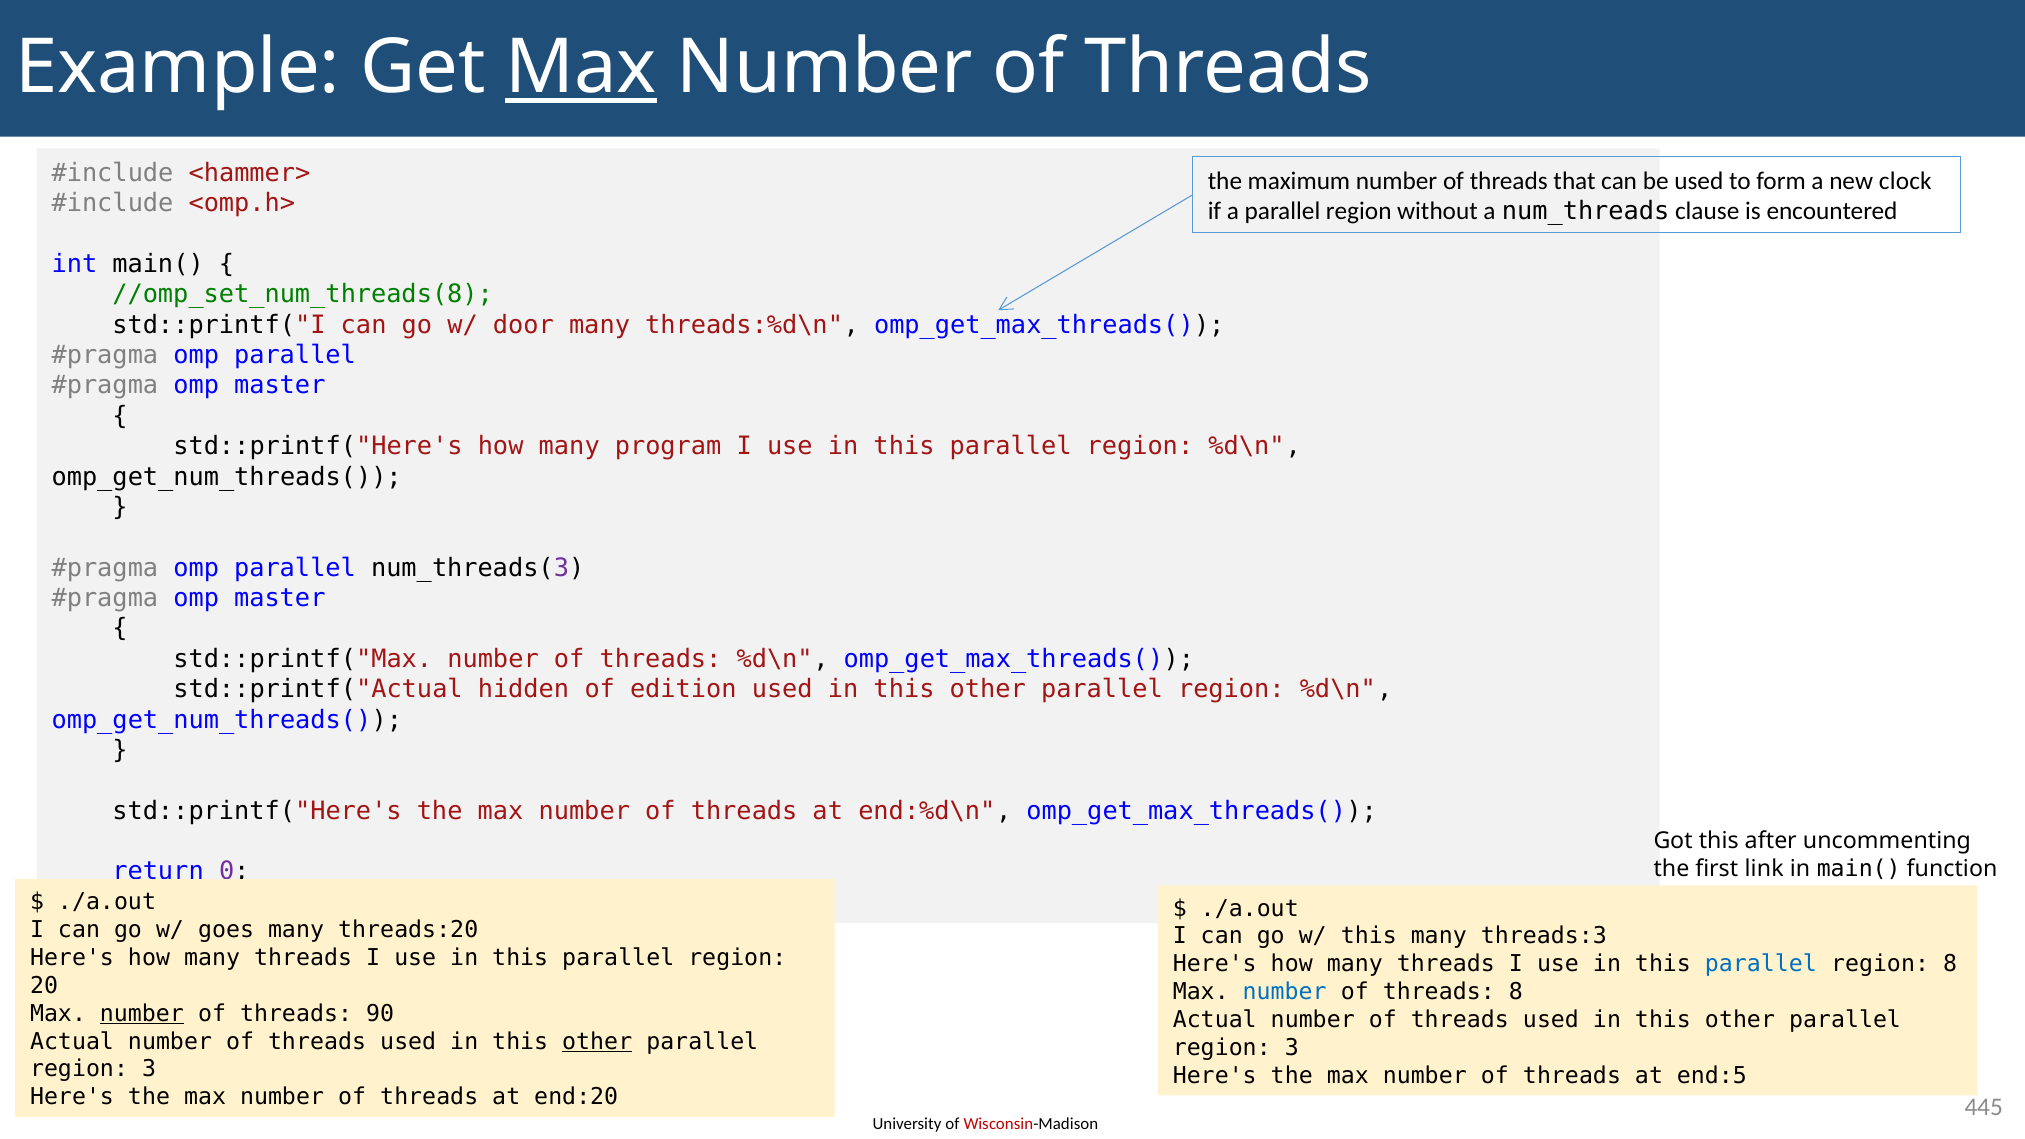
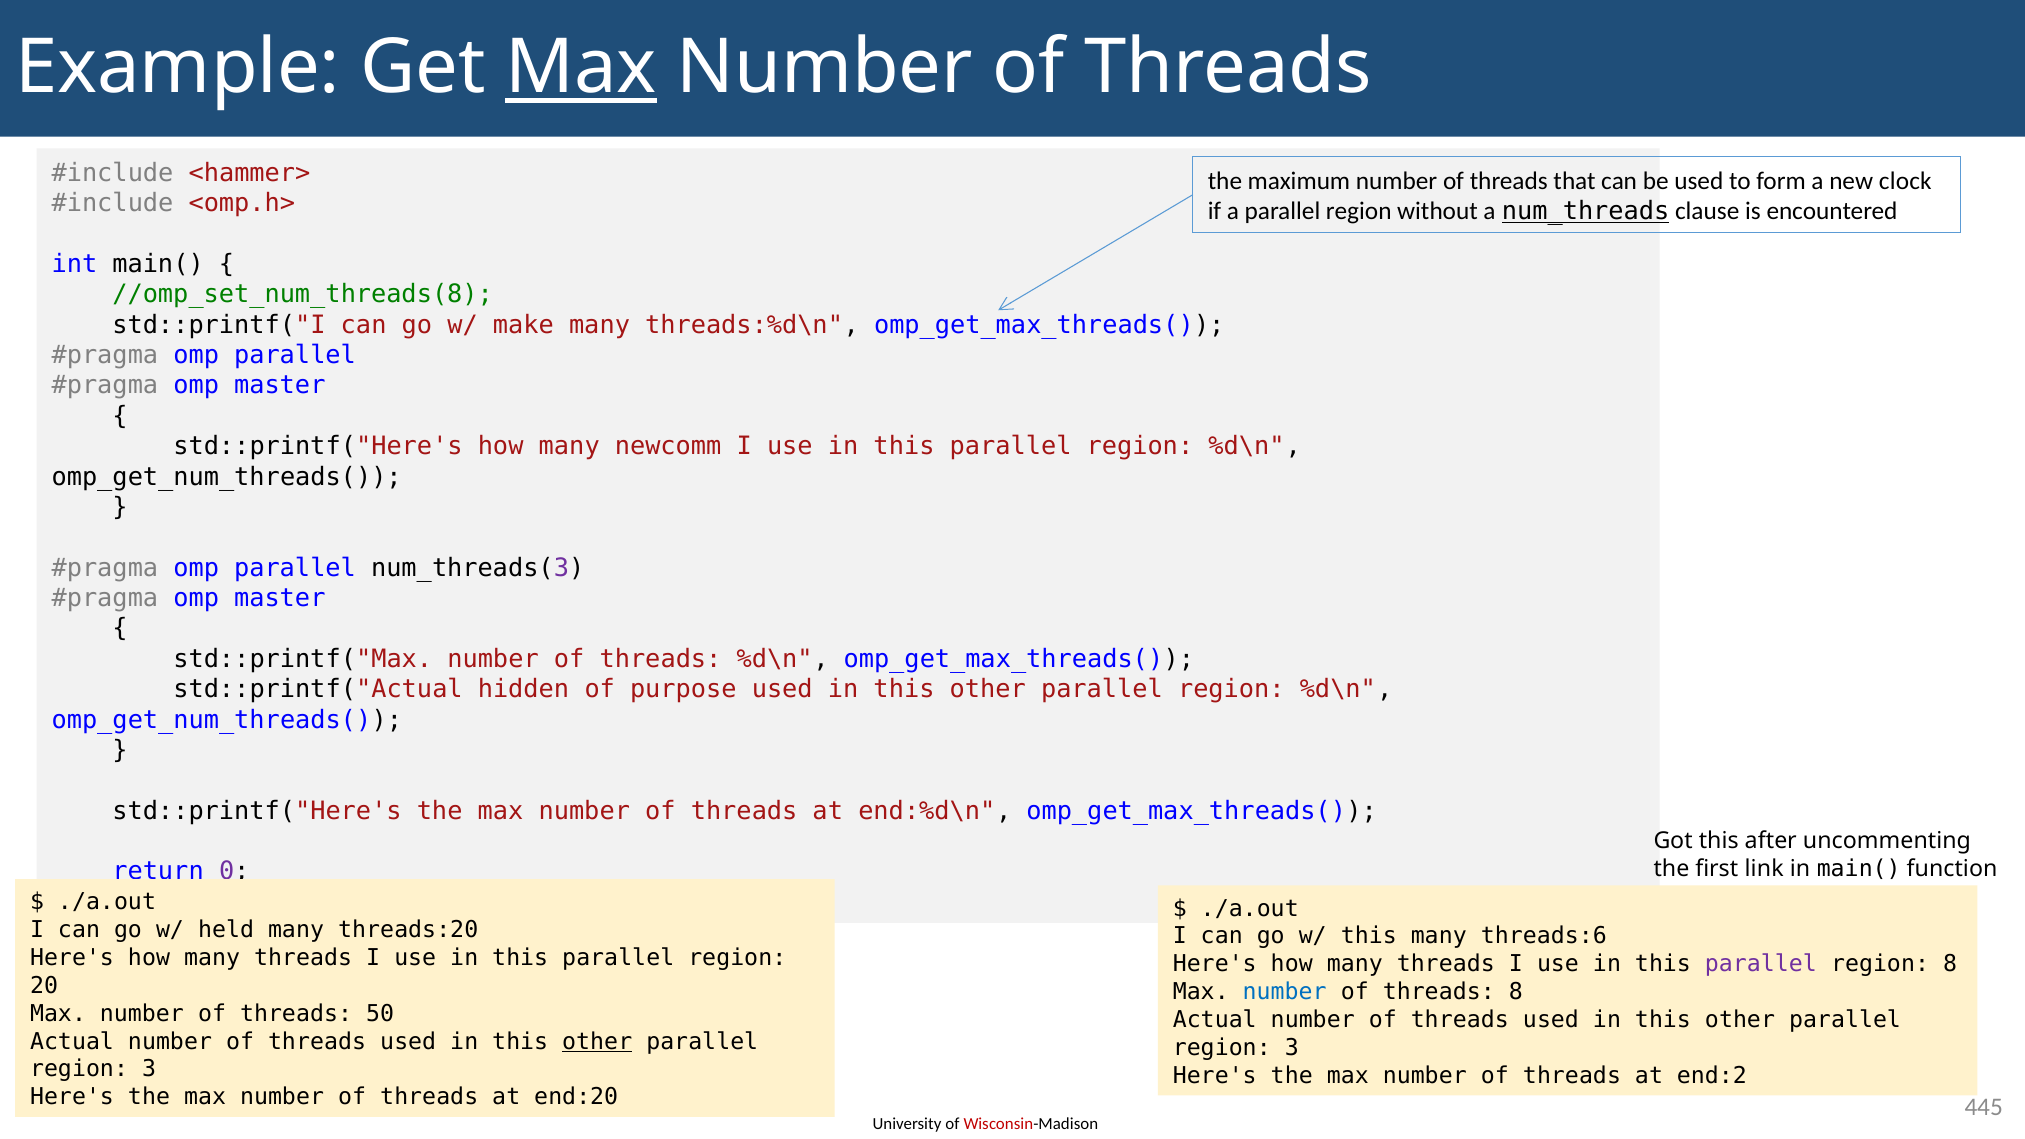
num_threads underline: none -> present (1586, 212)
door: door -> make (523, 325)
program: program -> newcomm (668, 446)
edition: edition -> purpose (683, 689)
goes: goes -> held (226, 930)
threads:3: threads:3 -> threads:6 (1544, 936)
parallel colour: blue -> purple (1761, 964)
number underline: present -> none (142, 1014)
90: 90 -> 50 (380, 1014)
end:5: end:5 -> end:2 (1712, 1076)
